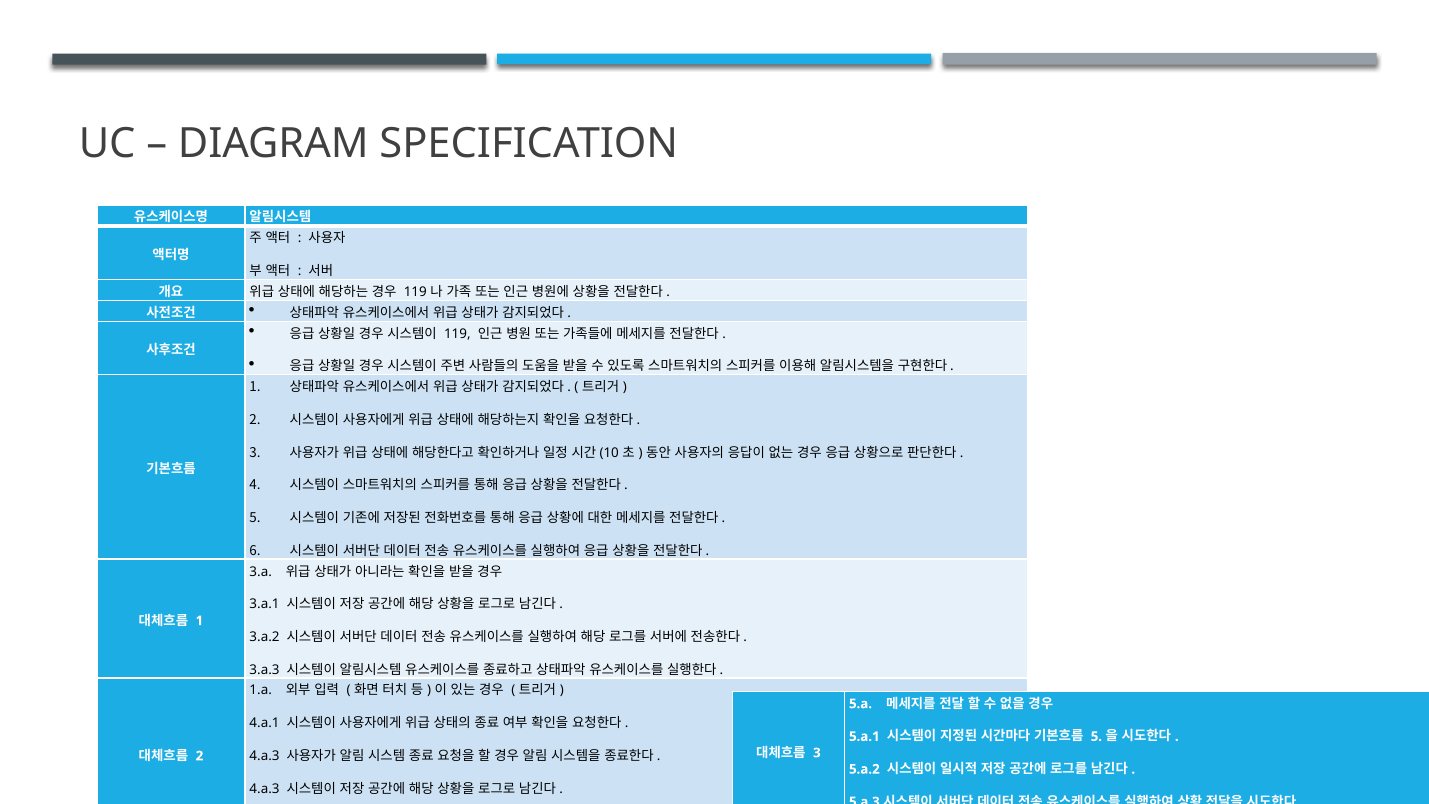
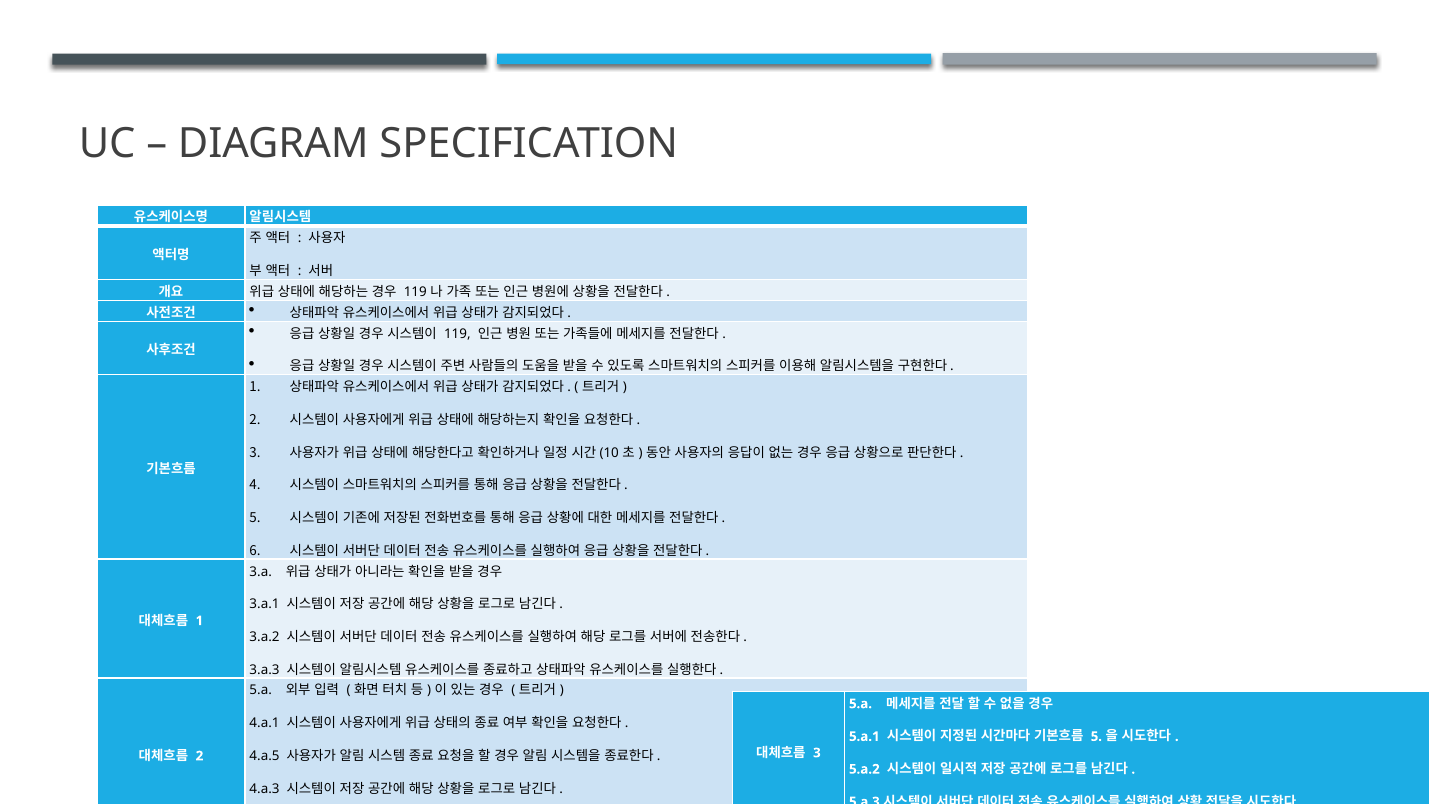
1.a: 1.a -> 5.a (261, 690)
4.a.3: 4.a.3 -> 4.a.5 (265, 756)
